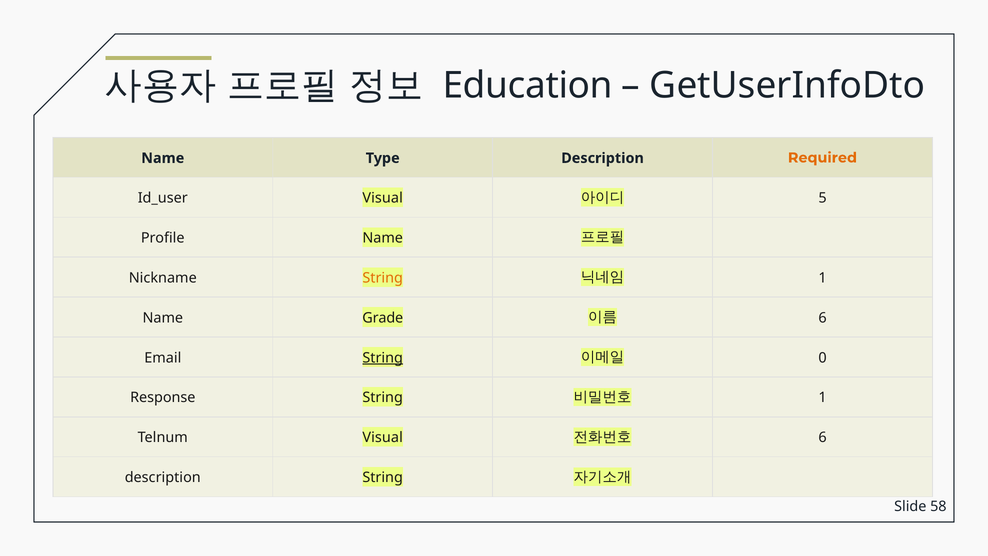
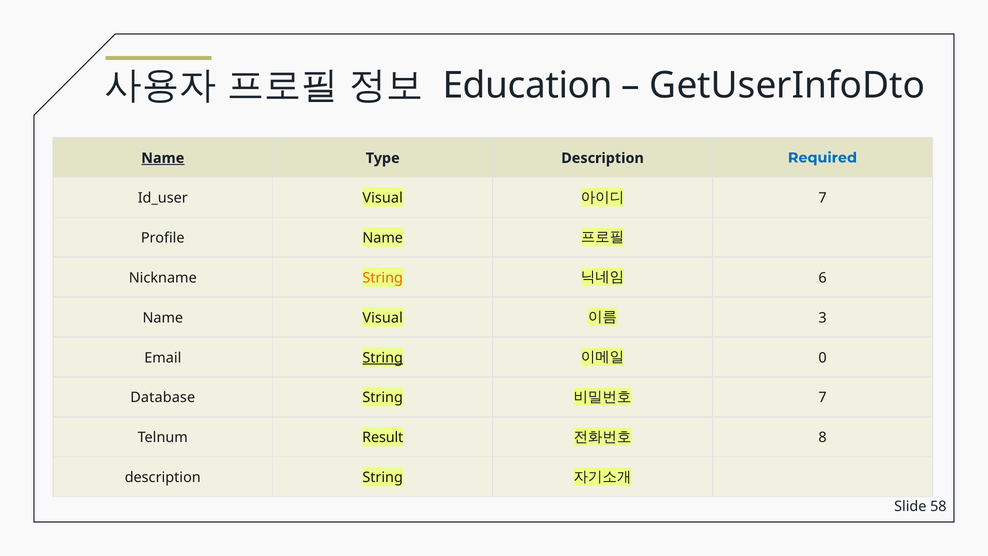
Name underline: none -> present (163, 158)
Required colour: orange -> blue (822, 158)
5: 5 -> 7 (823, 198)
1: 1 -> 6 (823, 278)
Name Grade: Grade -> Visual (383, 318)
6: 6 -> 3 (823, 318)
Response: Response -> Database (163, 398)
1: 1 -> 7 (823, 398)
Telnum Visual: Visual -> Result (383, 437)
6: 6 -> 8 (823, 437)
